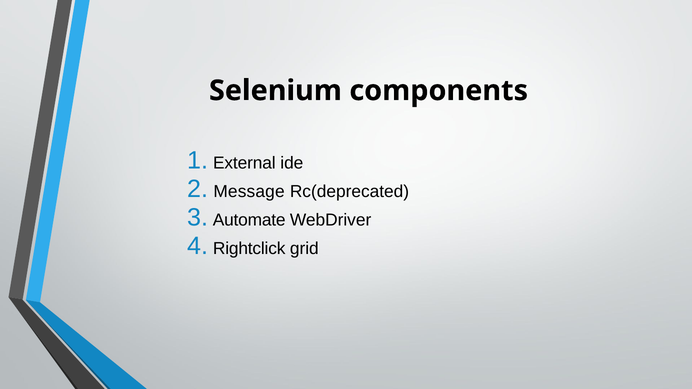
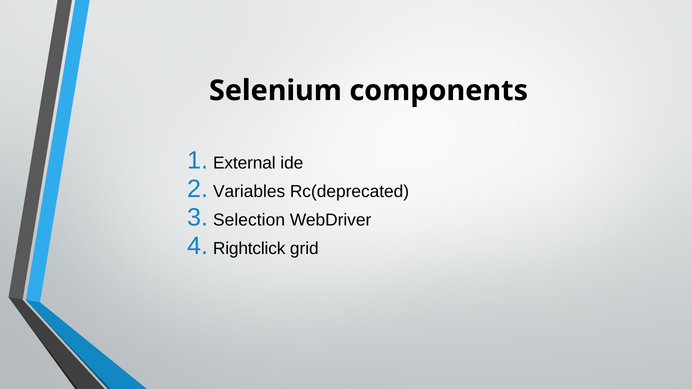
Message: Message -> Variables (249, 192)
Automate: Automate -> Selection (249, 220)
